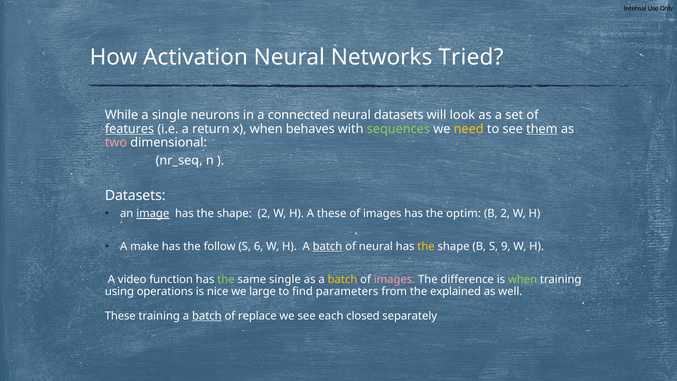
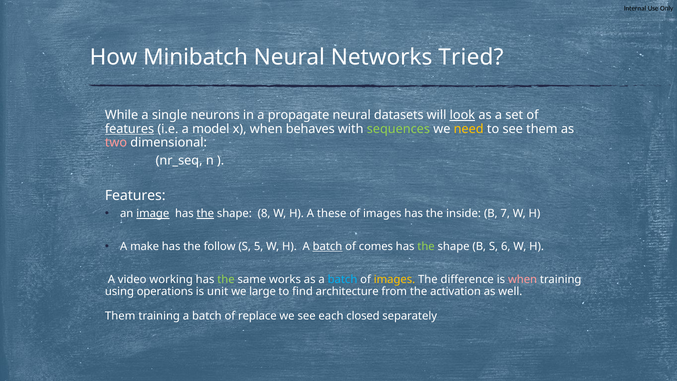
Activation: Activation -> Minibatch (196, 57)
connected: connected -> propagate (299, 115)
look underline: none -> present (462, 115)
return: return -> model (211, 129)
them underline: present -> none (542, 129)
Datasets: Datasets -> Features (135, 196)
the underline: none -> present (205, 214)
shape 2: 2 -> 8 (264, 214)
optim: optim -> inside (464, 214)
B 2: 2 -> 7 (505, 214)
6: 6 -> 5 (259, 246)
of neural: neural -> comes (376, 246)
the colour: yellow -> light green (426, 246)
9: 9 -> 6 (506, 246)
function: function -> working (171, 279)
same single: single -> works (285, 279)
batch colour: yellow -> light blue (343, 279)
images colour: pink -> yellow (395, 279)
when colour: light green -> pink (523, 279)
nice: nice -> unit (218, 291)
parameters: parameters -> architecture (347, 291)
explained: explained -> activation (456, 291)
These: These -> Them (120, 316)
batch underline: present -> none (207, 316)
